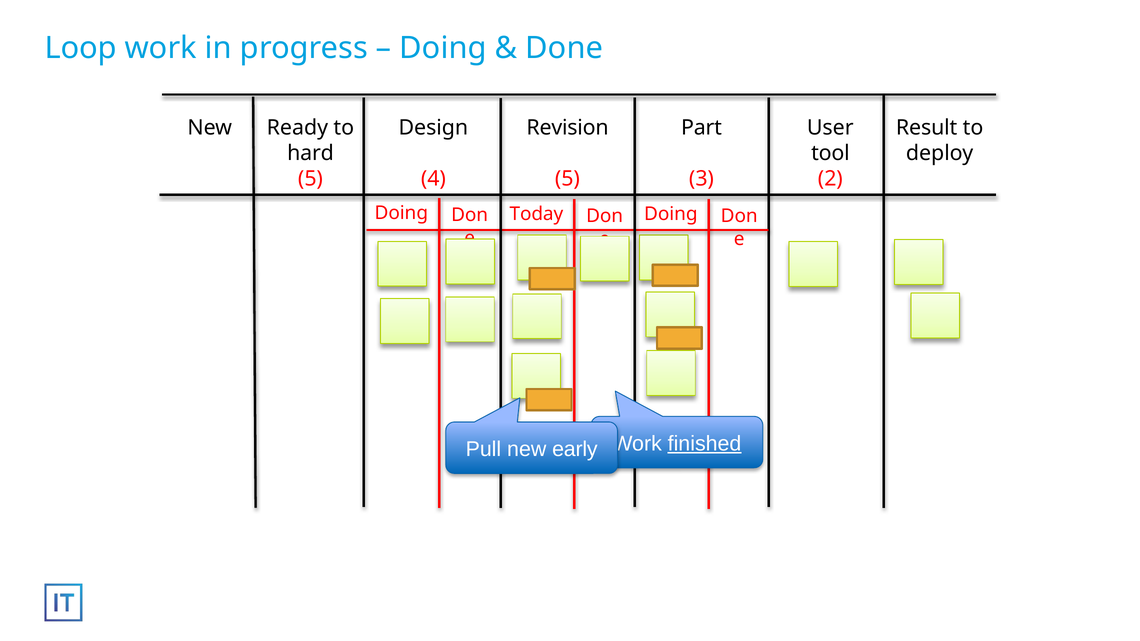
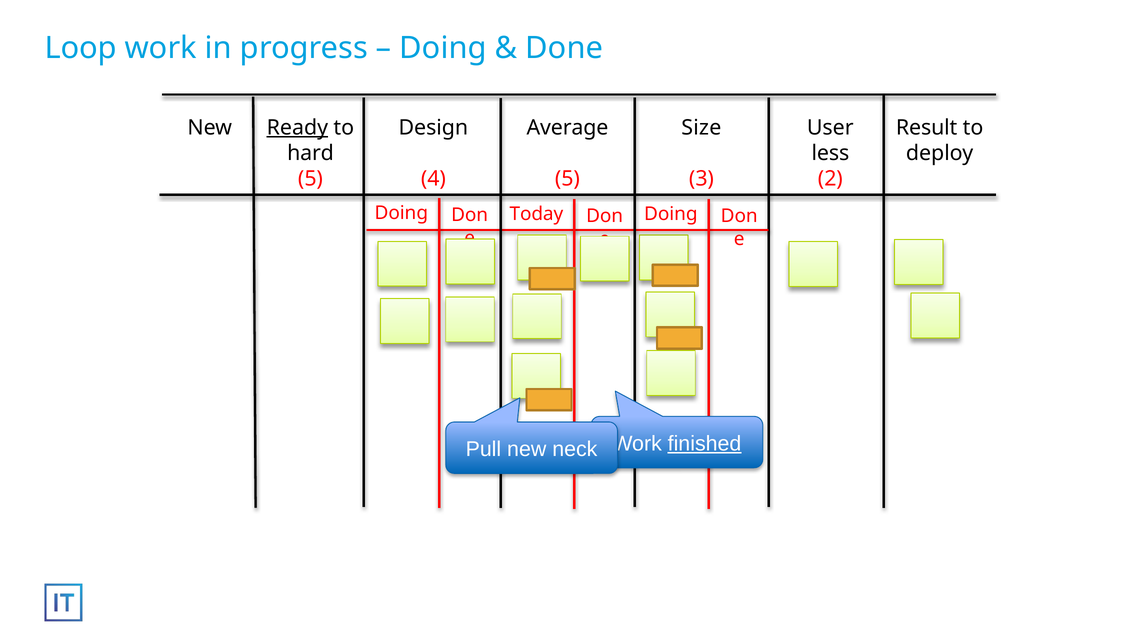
Ready underline: none -> present (297, 128)
Revision: Revision -> Average (567, 128)
Part: Part -> Size (701, 128)
tool: tool -> less (830, 153)
early: early -> neck (575, 449)
